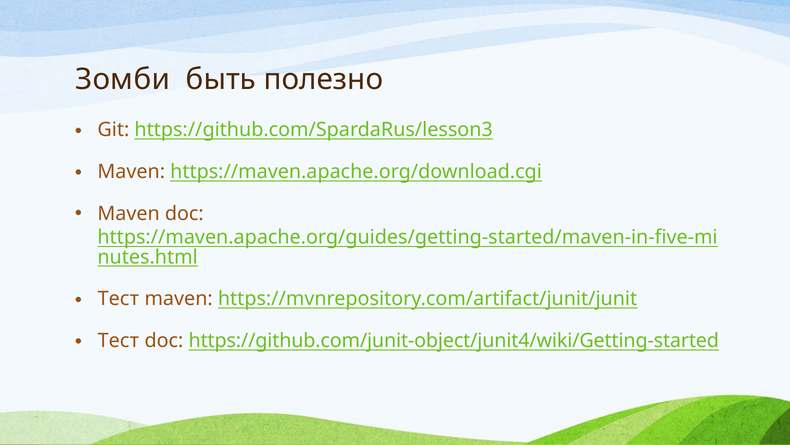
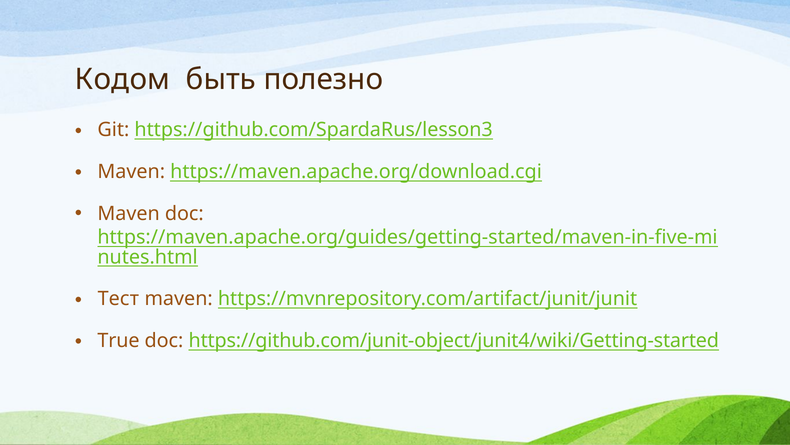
Зомби: Зомби -> Кодом (123, 80)
Тест: Тест -> True (118, 340)
